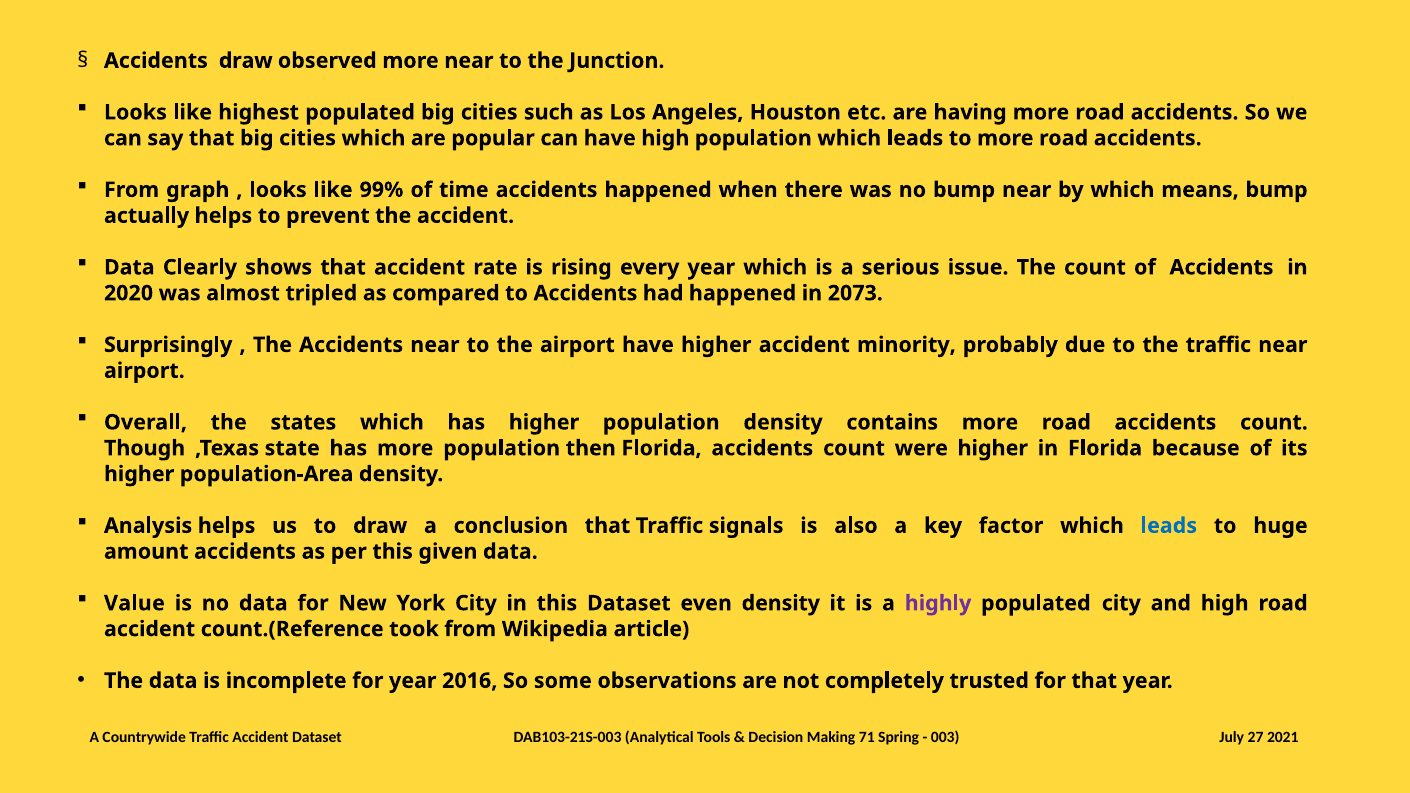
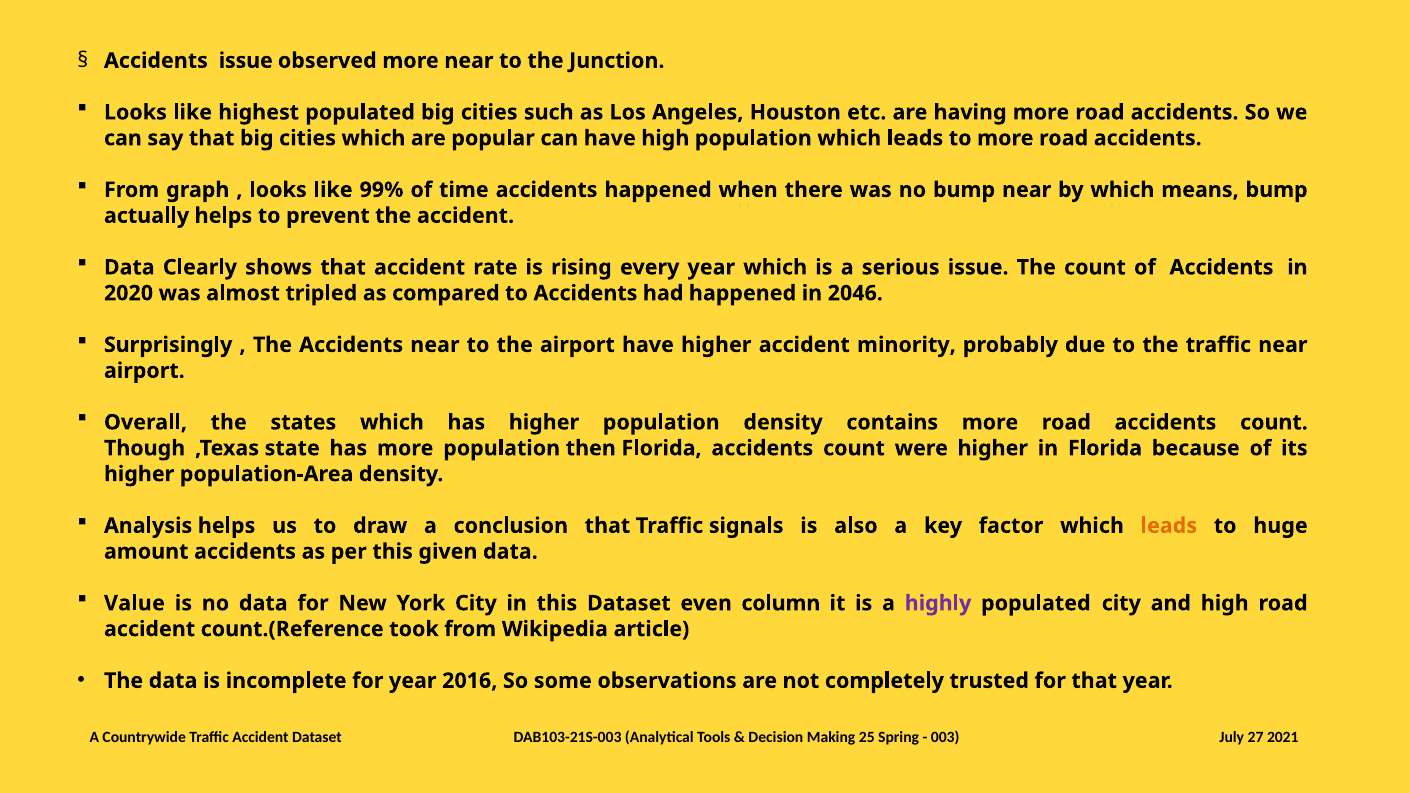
Accidents draw: draw -> issue (246, 61)
2073: 2073 -> 2046 (855, 293)
leads colour: blue -> orange (1169, 526)
even density: density -> column (781, 603)
71: 71 -> 25 (867, 738)
